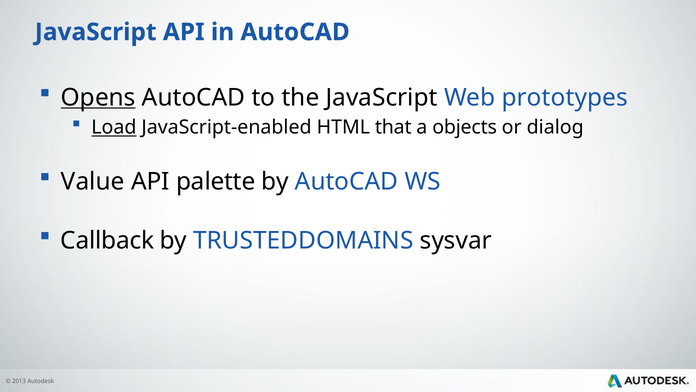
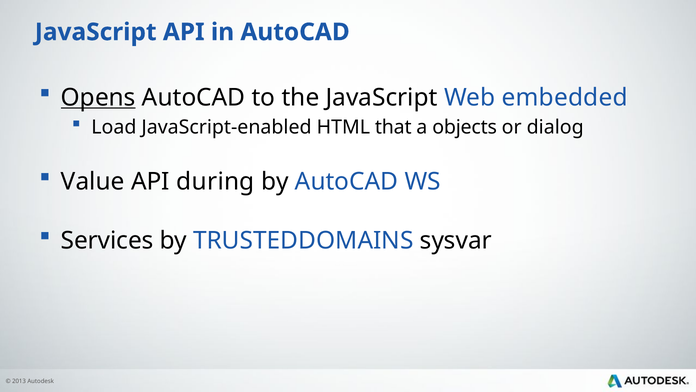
prototypes: prototypes -> embedded (565, 97)
Load underline: present -> none (114, 127)
palette: palette -> during (215, 182)
Callback: Callback -> Services (107, 240)
